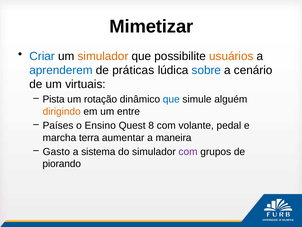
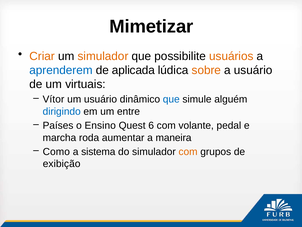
Criar colour: blue -> orange (42, 56)
práticas: práticas -> aplicada (133, 70)
sobre colour: blue -> orange (206, 70)
a cenário: cenário -> usuário (253, 70)
Pista: Pista -> Vítor (53, 99)
um rotação: rotação -> usuário (100, 99)
dirigindo colour: orange -> blue (62, 111)
8: 8 -> 6 (151, 125)
terra: terra -> roda (89, 137)
Gasto: Gasto -> Como (56, 151)
com colour: purple -> orange (188, 151)
piorando: piorando -> exibição (62, 164)
